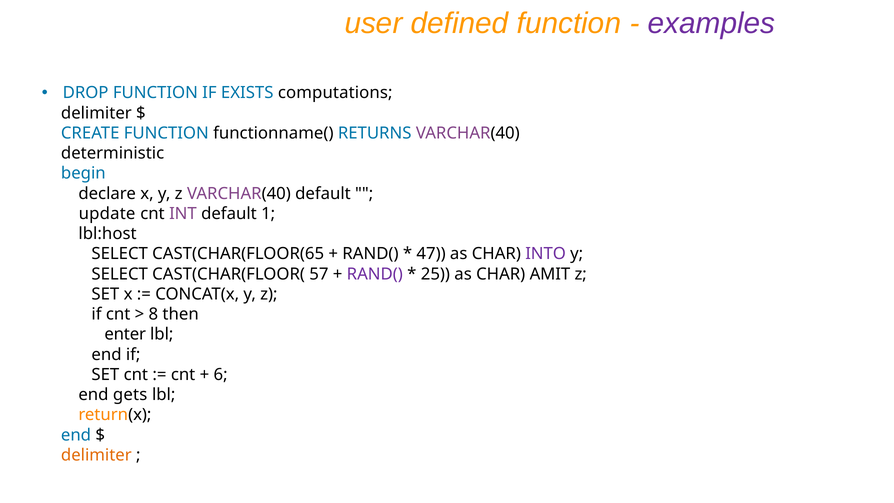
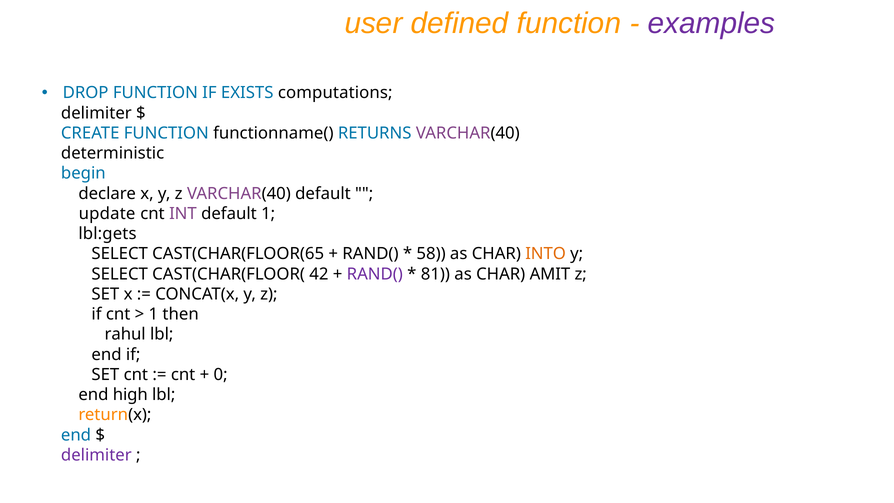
lbl:host: lbl:host -> lbl:gets (107, 234)
47: 47 -> 58 (431, 254)
INTO colour: purple -> orange (546, 254)
57: 57 -> 42 (319, 274)
25: 25 -> 81 (435, 274)
8: 8 -> 1 (153, 314)
enter: enter -> rahul (125, 334)
6: 6 -> 0 (221, 375)
gets: gets -> high (130, 395)
delimiter colour: orange -> purple (96, 455)
